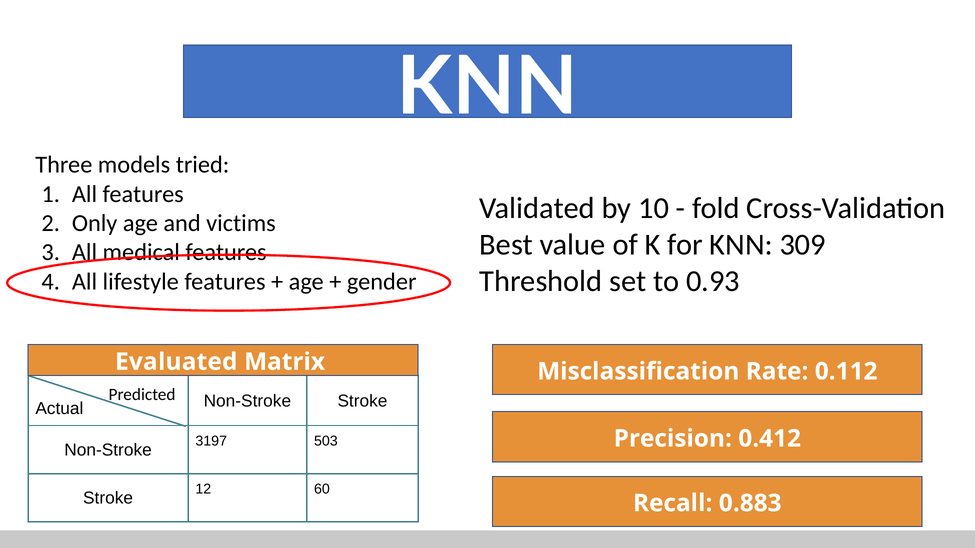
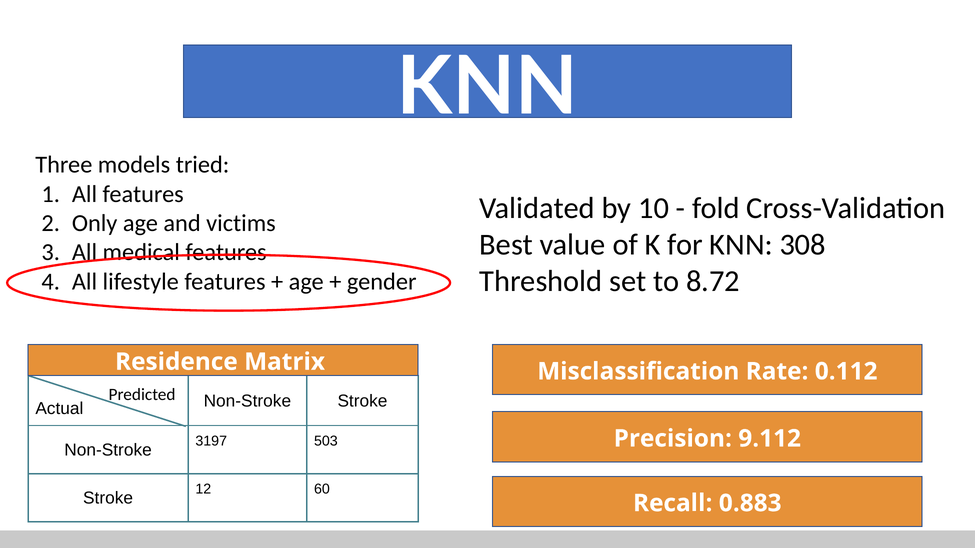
309: 309 -> 308 (803, 245)
0.93: 0.93 -> 8.72 (713, 282)
Evaluated: Evaluated -> Residence (176, 362)
0.412: 0.412 -> 9.112 (770, 439)
